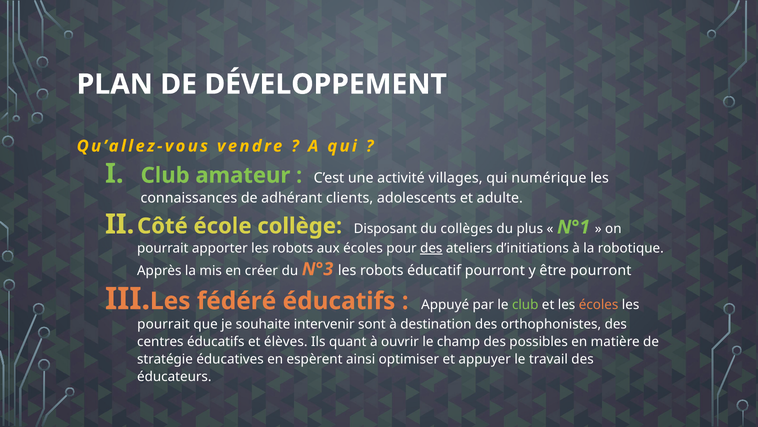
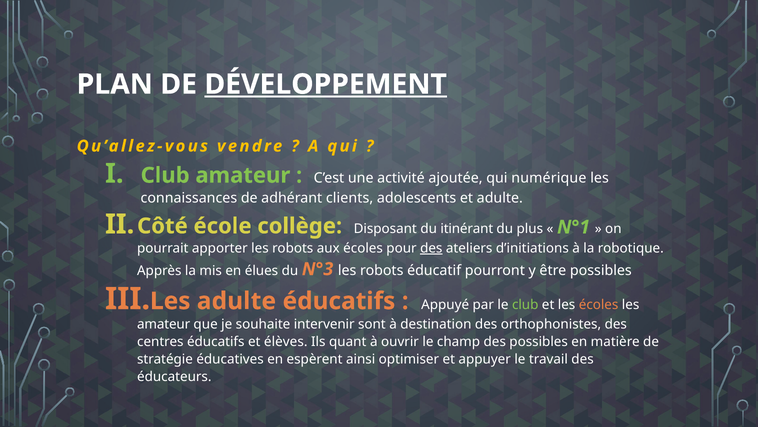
DÉVELOPPEMENT underline: none -> present (326, 84)
villages: villages -> ajoutée (456, 178)
collèges: collèges -> itinérant (467, 229)
créer: créer -> élues (261, 270)
être pourront: pourront -> possibles (601, 270)
Les fédéré: fédéré -> adulte (236, 301)
pourrait: pourrait -> amateur (164, 324)
